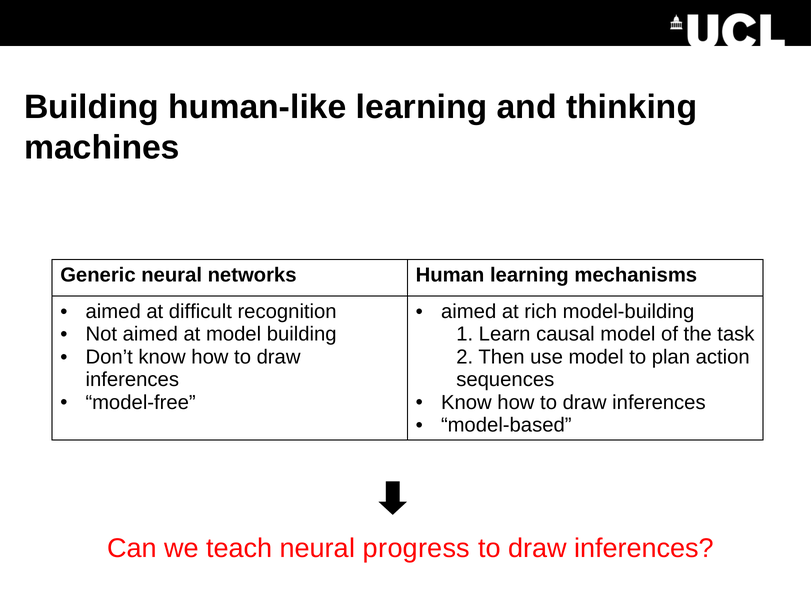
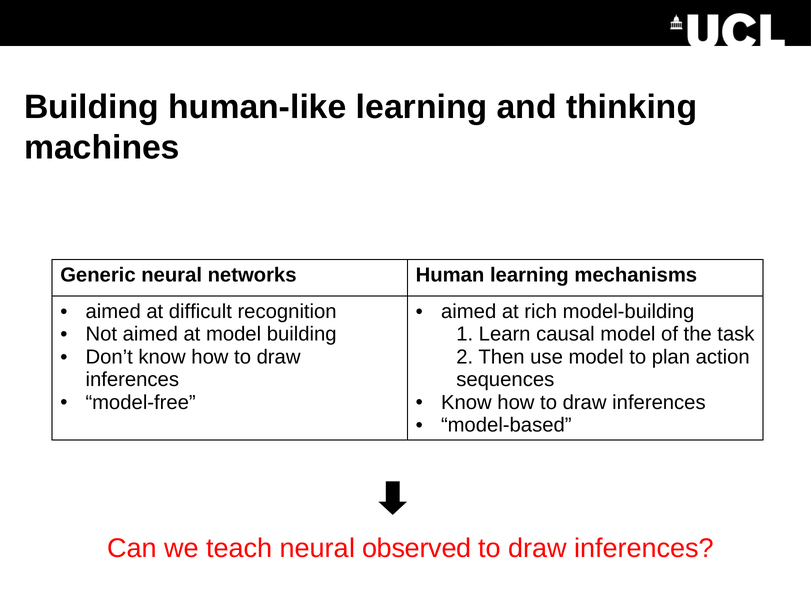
progress: progress -> observed (417, 549)
